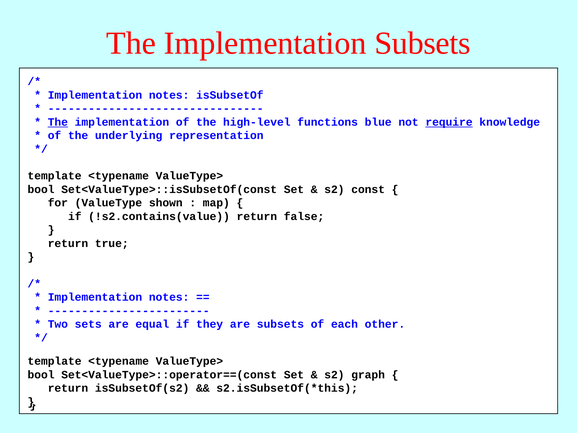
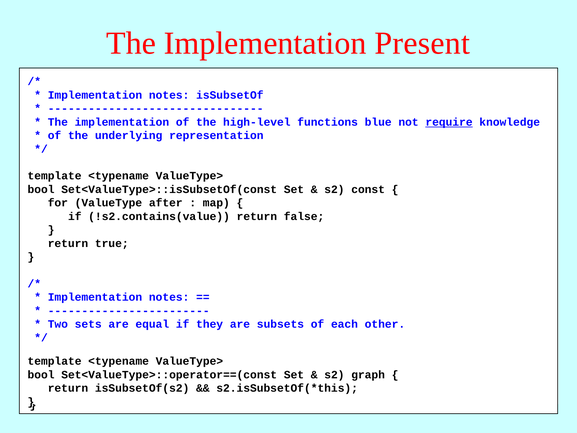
Implementation Subsets: Subsets -> Present (422, 43)
The underline: present -> none (58, 122)
shown: shown -> after (166, 203)
